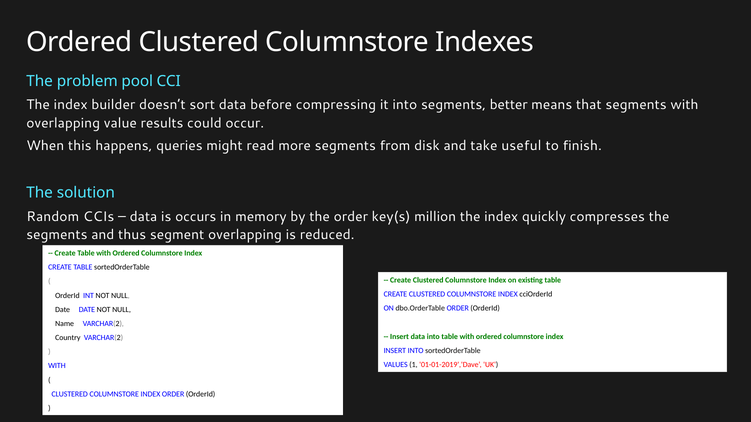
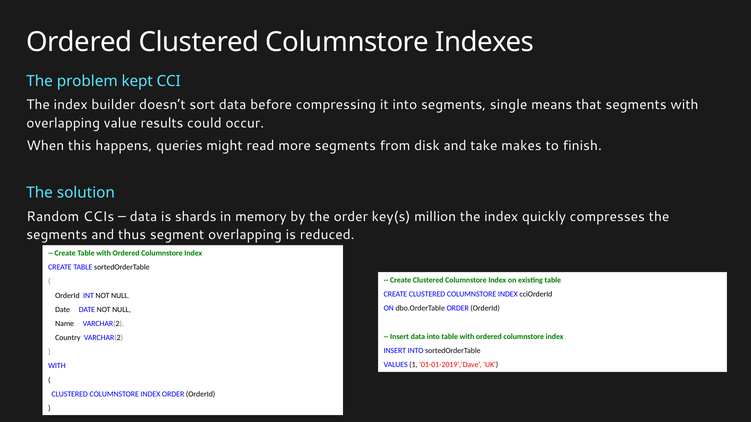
pool: pool -> kept (137, 81)
better: better -> single (509, 105)
useful: useful -> makes (521, 146)
occurs: occurs -> shards (196, 217)
